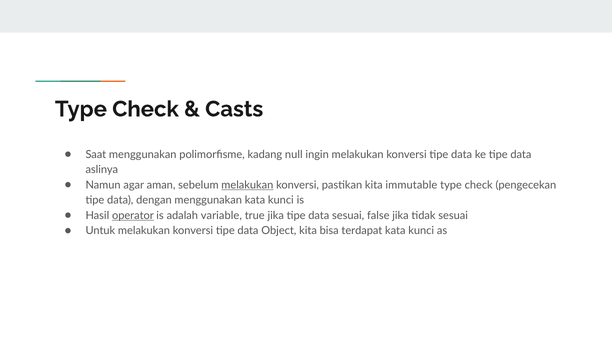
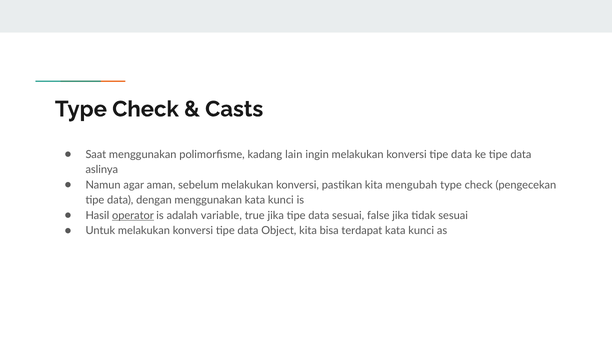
null: null -> lain (294, 155)
melakukan underline: present -> none (247, 185)
immutable: immutable -> mengubah (411, 185)
